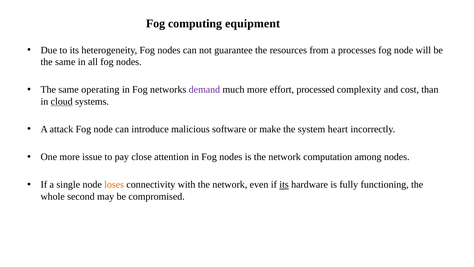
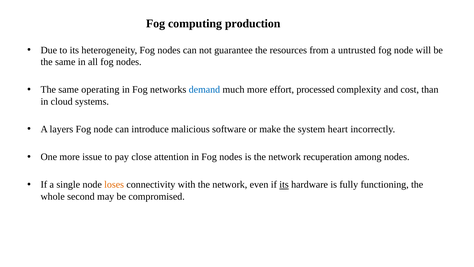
equipment: equipment -> production (253, 23)
processes: processes -> untrusted (357, 50)
demand colour: purple -> blue (204, 90)
cloud underline: present -> none (62, 101)
attack: attack -> layers (61, 129)
computation: computation -> recuperation (328, 157)
